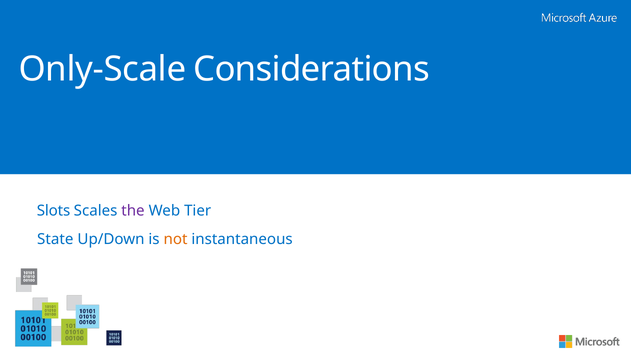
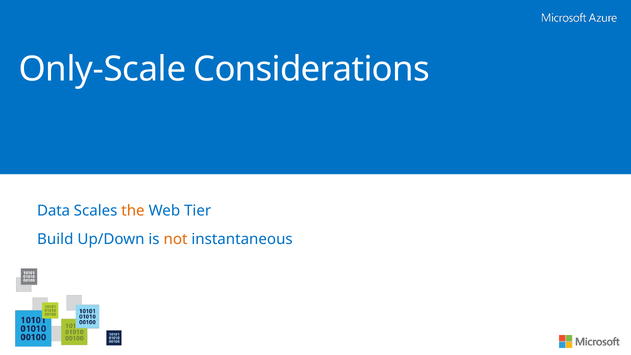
Slots: Slots -> Data (54, 211)
the colour: purple -> orange (133, 211)
State: State -> Build (55, 239)
